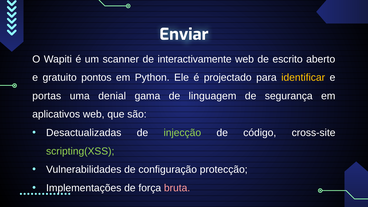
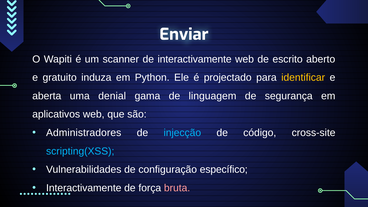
pontos: pontos -> induza (96, 78)
portas: portas -> aberta (47, 96)
Desactualizadas: Desactualizadas -> Administradores (84, 133)
injecção colour: light green -> light blue (182, 133)
scripting(XSS colour: light green -> light blue (80, 151)
protecção: protecção -> específico (224, 170)
Implementações: Implementações -> Interactivamente (84, 188)
